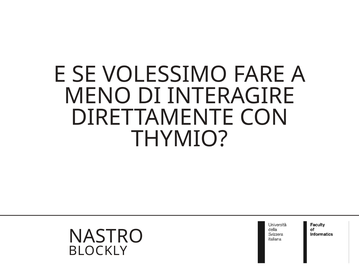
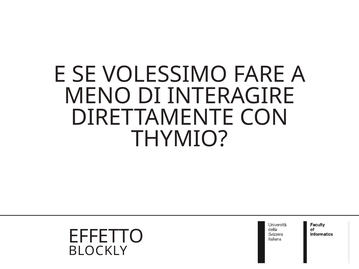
NASTRO: NASTRO -> EFFETTO (106, 237)
